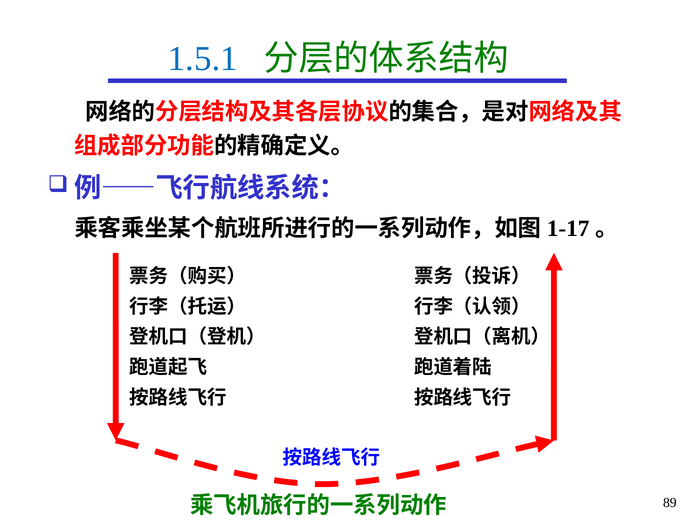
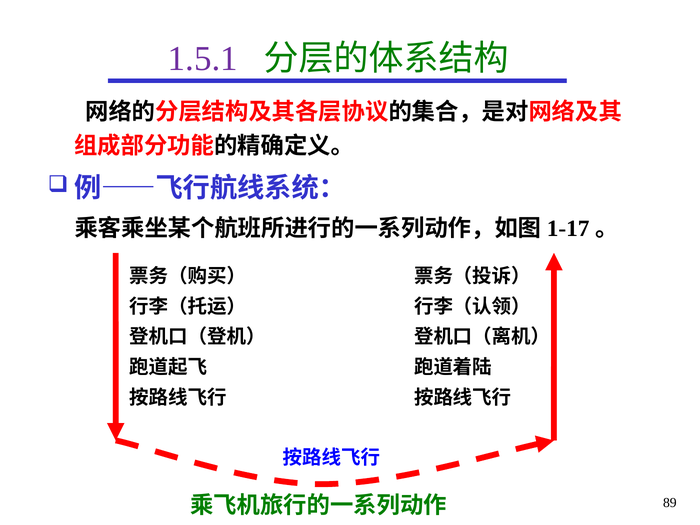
1.5.1 colour: blue -> purple (203, 59)
